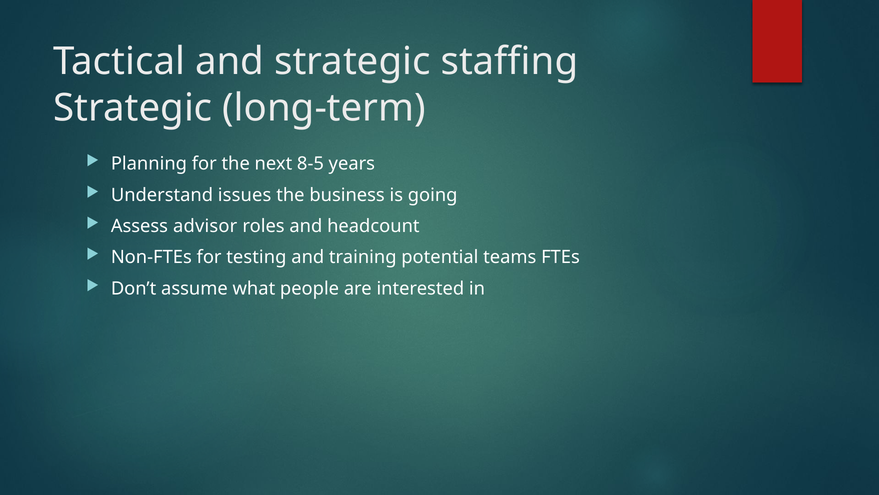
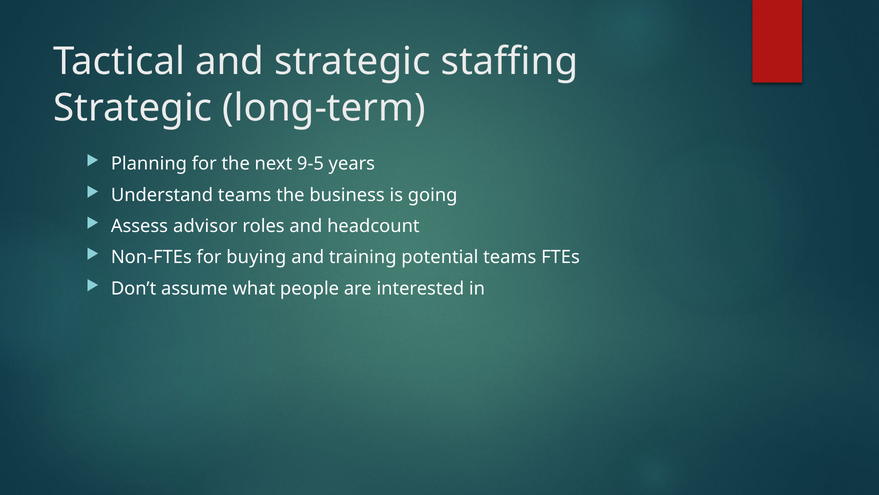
8-5: 8-5 -> 9-5 (310, 164)
Understand issues: issues -> teams (245, 195)
testing: testing -> buying (256, 257)
